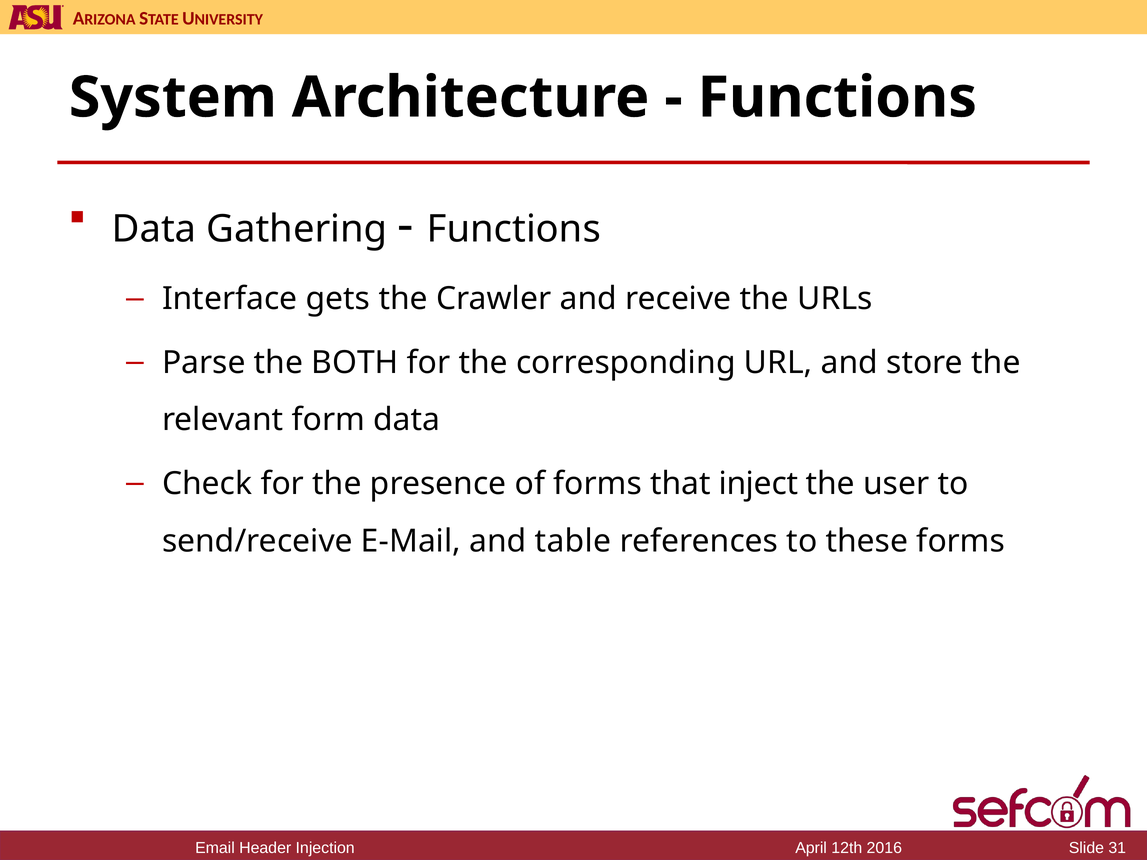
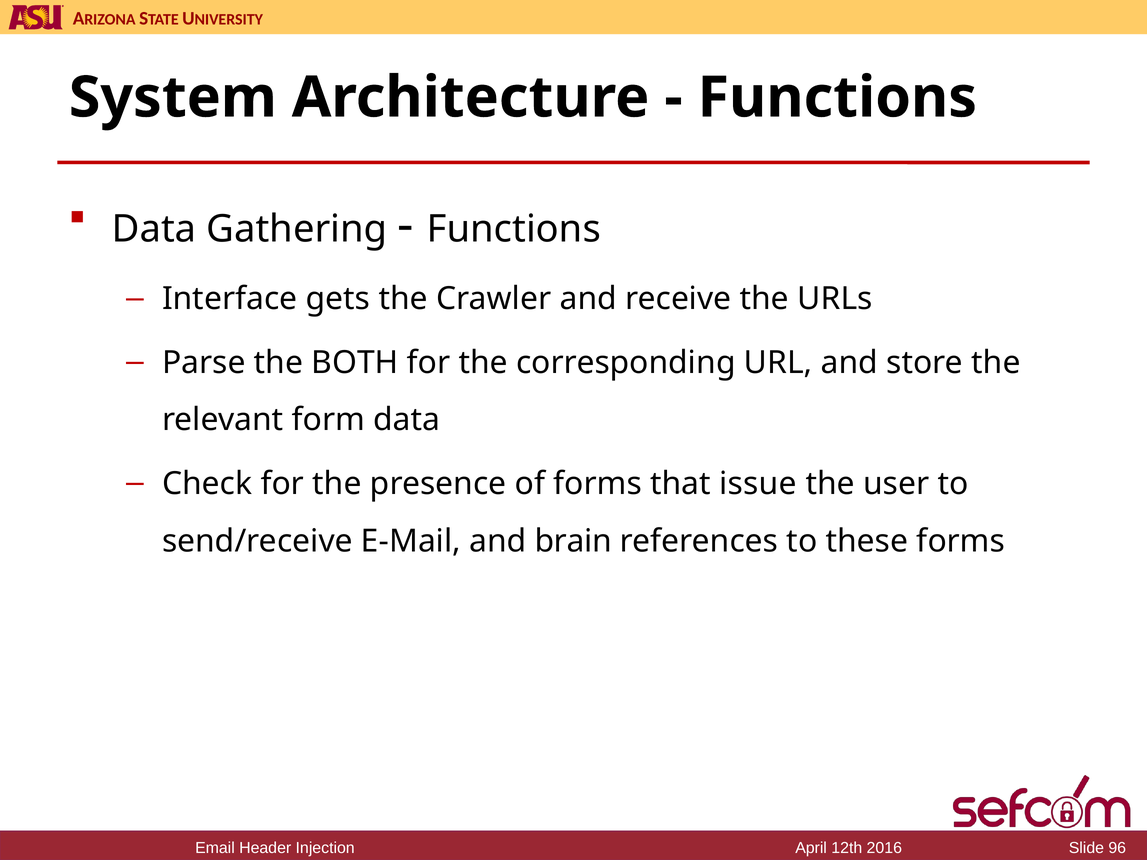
inject: inject -> issue (758, 484)
table: table -> brain (573, 541)
31: 31 -> 96 (1117, 848)
